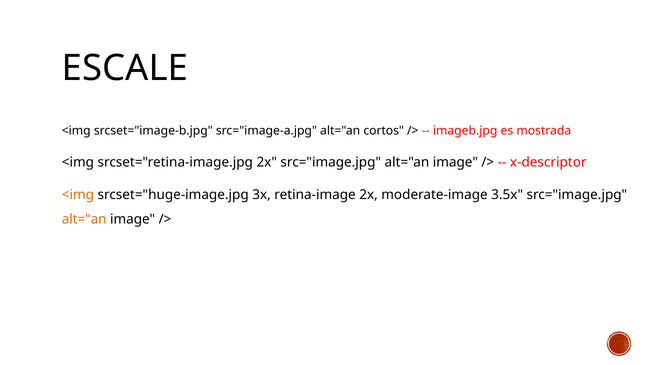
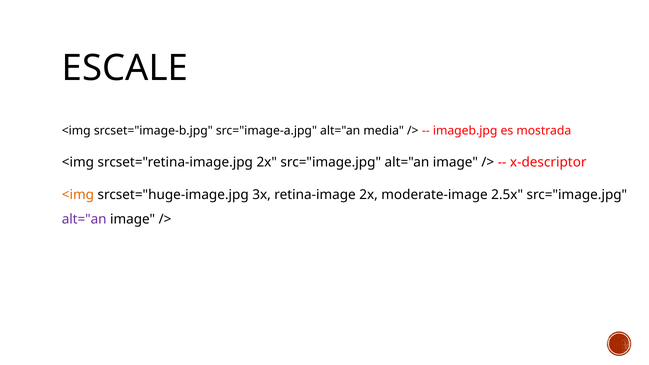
cortos: cortos -> media (384, 131)
3.5x: 3.5x -> 2.5x (507, 195)
alt="an colour: orange -> purple (84, 219)
